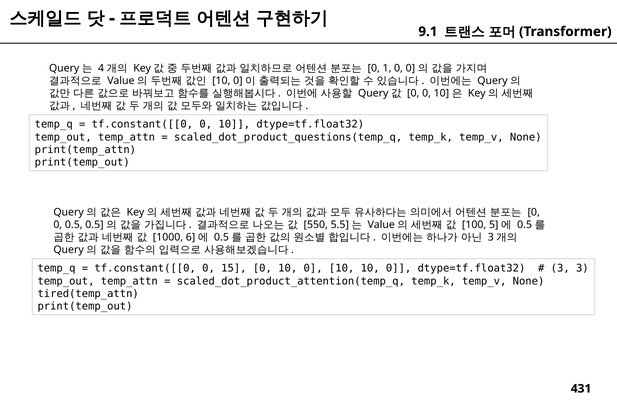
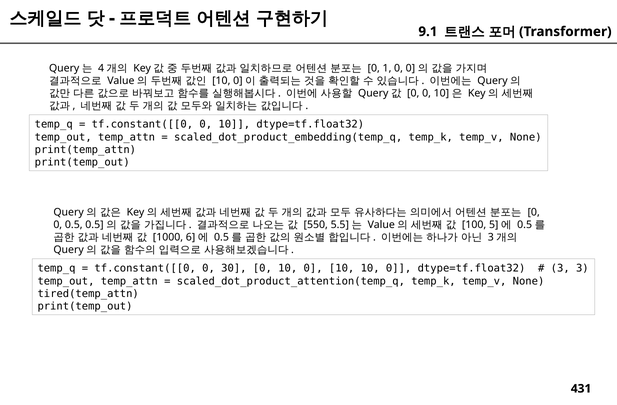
scaled_dot_product_questions(temp_q: scaled_dot_product_questions(temp_q -> scaled_dot_product_embedding(temp_q (288, 137)
15: 15 -> 30 (234, 269)
